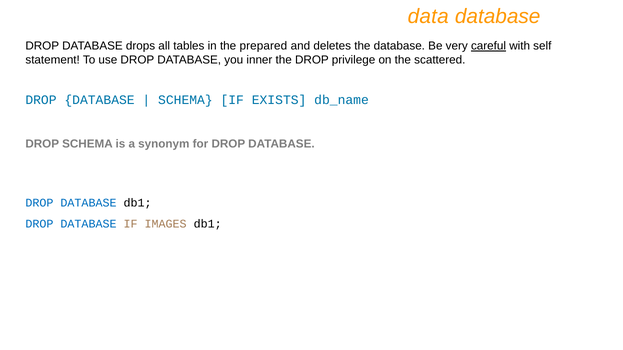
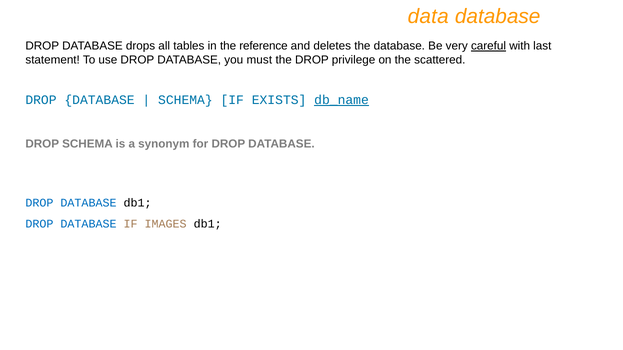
prepared: prepared -> reference (263, 46)
self: self -> last (542, 46)
inner: inner -> must (259, 60)
db_name underline: none -> present (342, 100)
